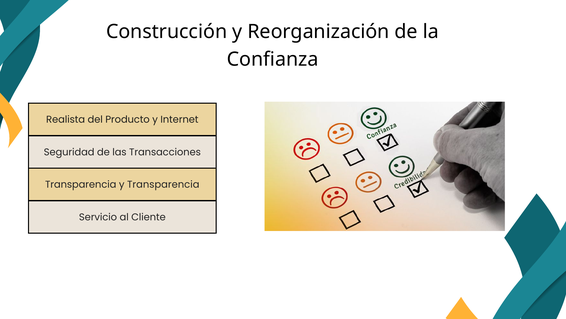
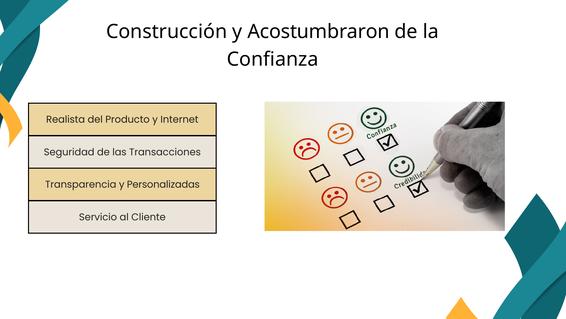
Reorganización: Reorganización -> Acostumbraron (319, 32)
y Transparencia: Transparencia -> Personalizadas (163, 184)
